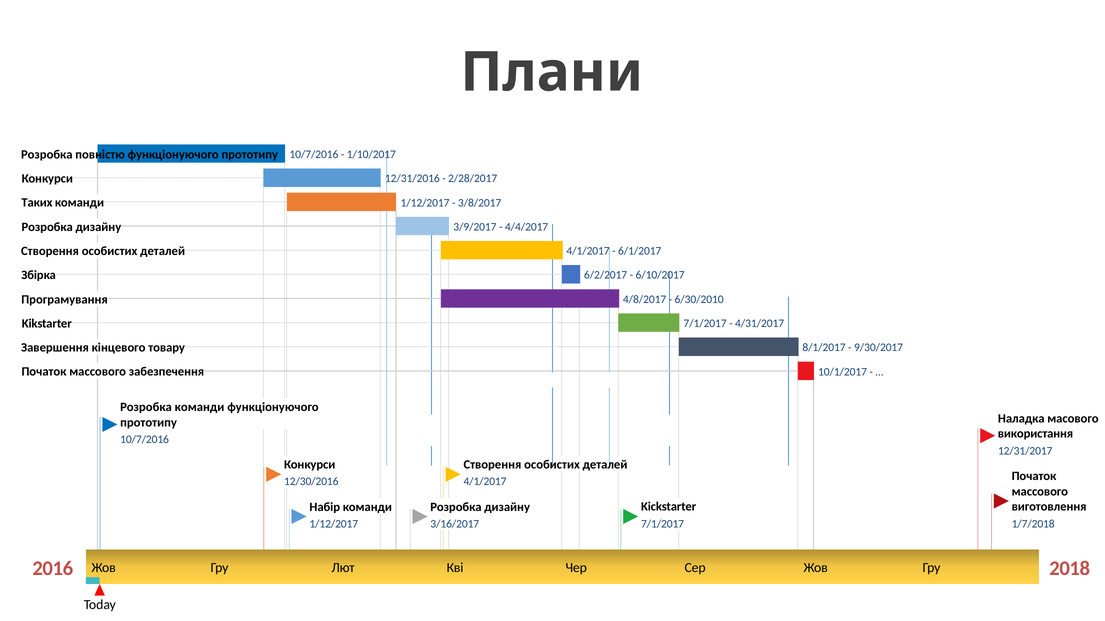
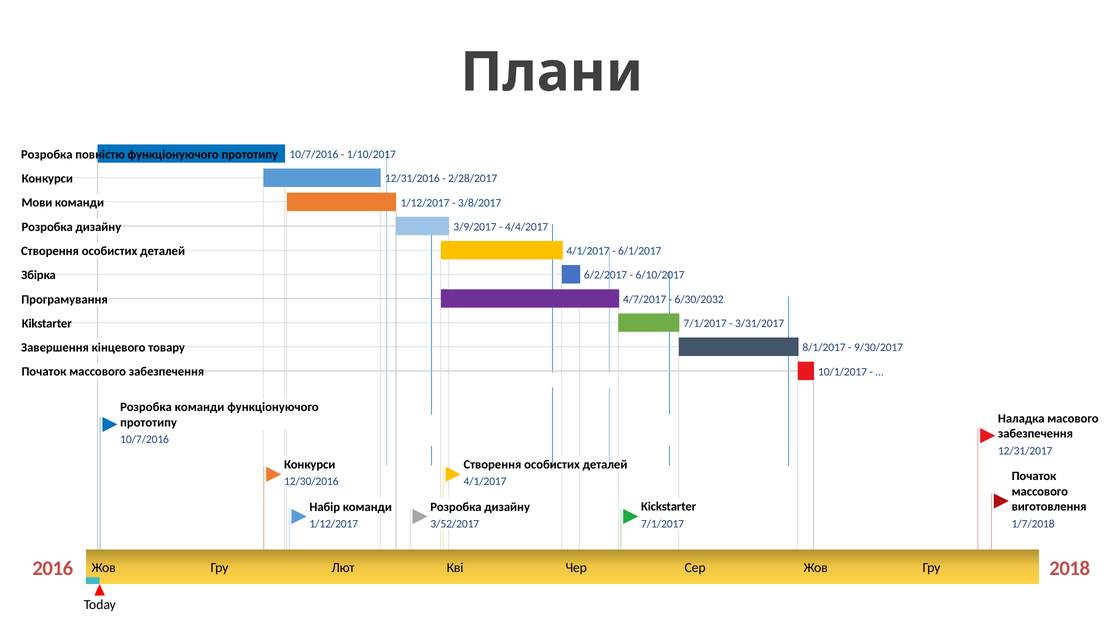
Таких: Таких -> Мови (37, 203)
4/8/2017: 4/8/2017 -> 4/7/2017 (645, 300)
6/30/2010: 6/30/2010 -> 6/30/2032 (699, 300)
4/31/2017: 4/31/2017 -> 3/31/2017 (760, 324)
використання: використання -> забезпечення (1035, 434)
3/16/2017: 3/16/2017 -> 3/52/2017 (455, 524)
